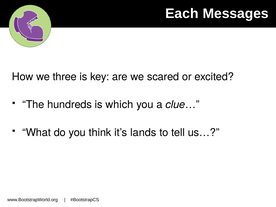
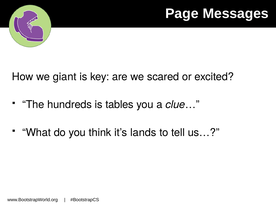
Each: Each -> Page (182, 14)
three: three -> giant (65, 77)
which: which -> tables (120, 105)
